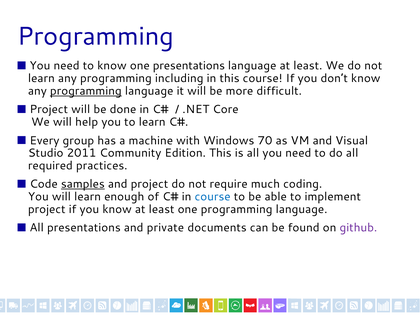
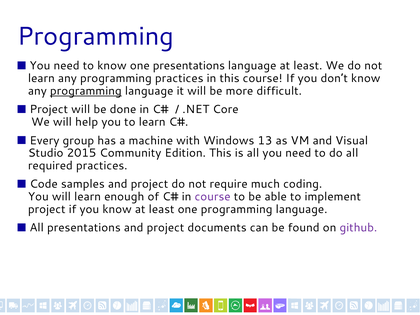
programming including: including -> practices (179, 78)
70: 70 -> 13 (265, 140)
2011: 2011 -> 2015 (81, 153)
samples underline: present -> none (83, 184)
course colour: blue -> purple (213, 197)
presentations and private: private -> project (165, 228)
